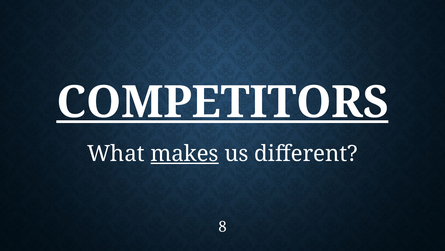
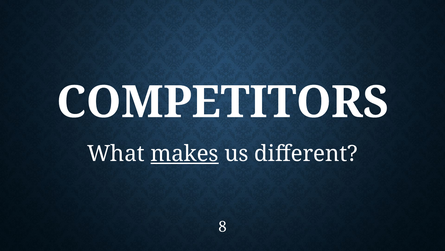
COMPETITORS underline: present -> none (223, 102)
